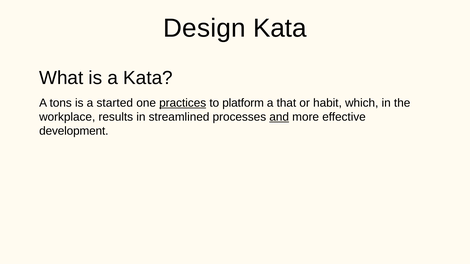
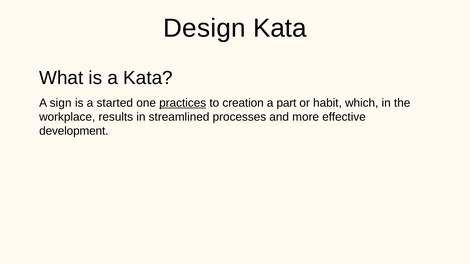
tons: tons -> sign (61, 103)
platform: platform -> creation (243, 103)
that: that -> part (286, 103)
and underline: present -> none (279, 117)
